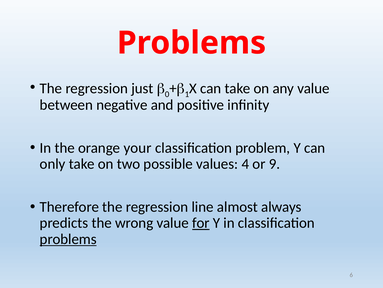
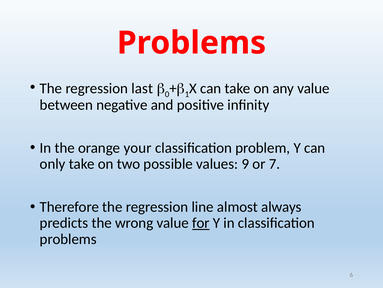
just: just -> last (142, 88)
4: 4 -> 9 (245, 164)
9: 9 -> 7 (274, 164)
problems underline: present -> none (68, 239)
